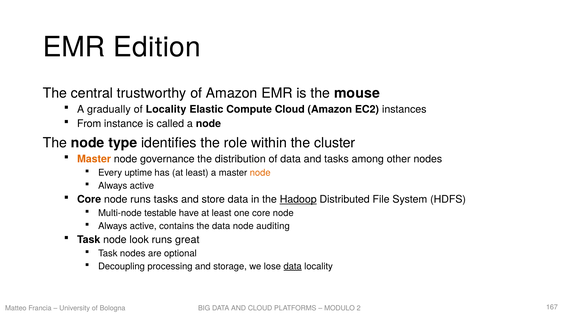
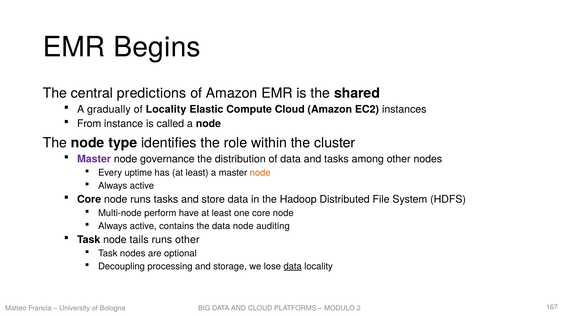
Edition: Edition -> Begins (157, 47)
trustworthy: trustworthy -> predictions (152, 93)
mouse: mouse -> shared (357, 93)
Master colour: orange -> purple (94, 159)
Hadoop underline: present -> none (298, 199)
testable: testable -> perform (160, 213)
look: look -> tails (139, 240)
runs great: great -> other (187, 240)
